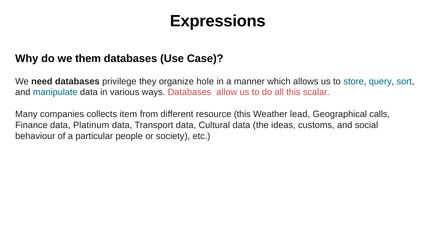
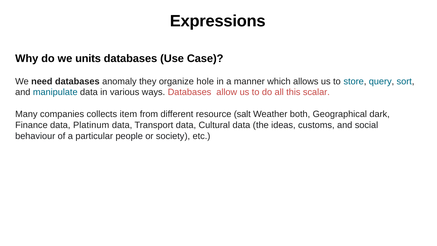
them: them -> units (88, 58)
privilege: privilege -> anomaly (119, 81)
resource this: this -> salt (242, 114)
lead: lead -> both (300, 114)
calls: calls -> dark (380, 114)
